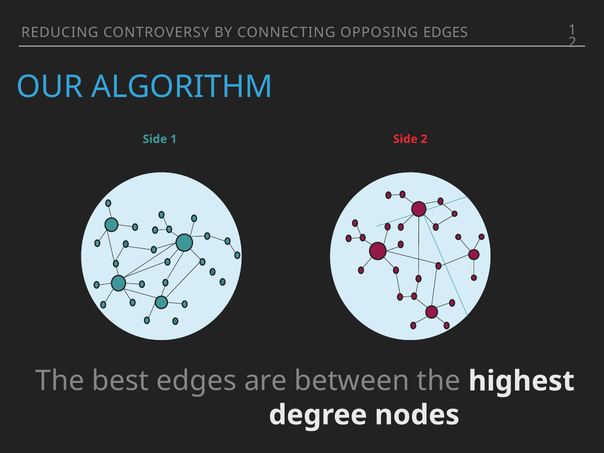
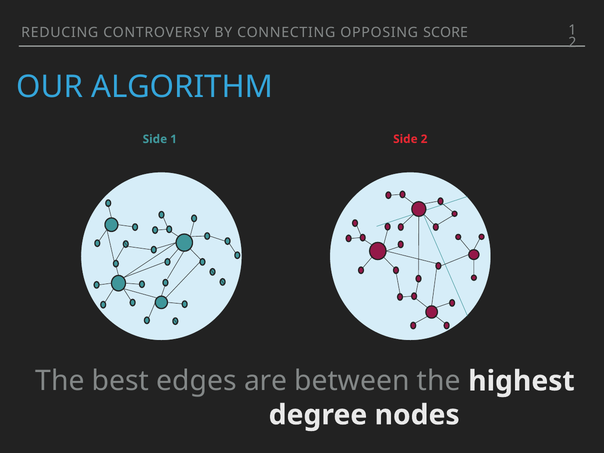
OPPOSING EDGES: EDGES -> SCORE (446, 33)
